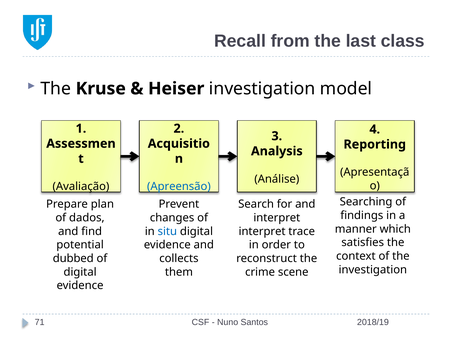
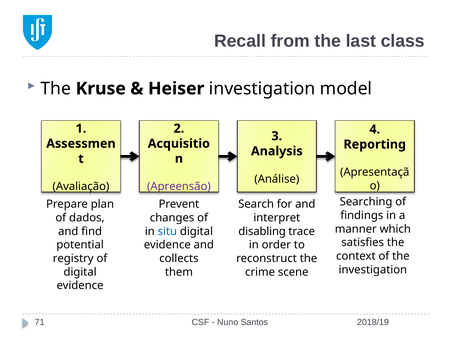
Apreensão colour: blue -> purple (179, 186)
interpret: interpret -> disabling (262, 231)
dubbed: dubbed -> registry (73, 258)
